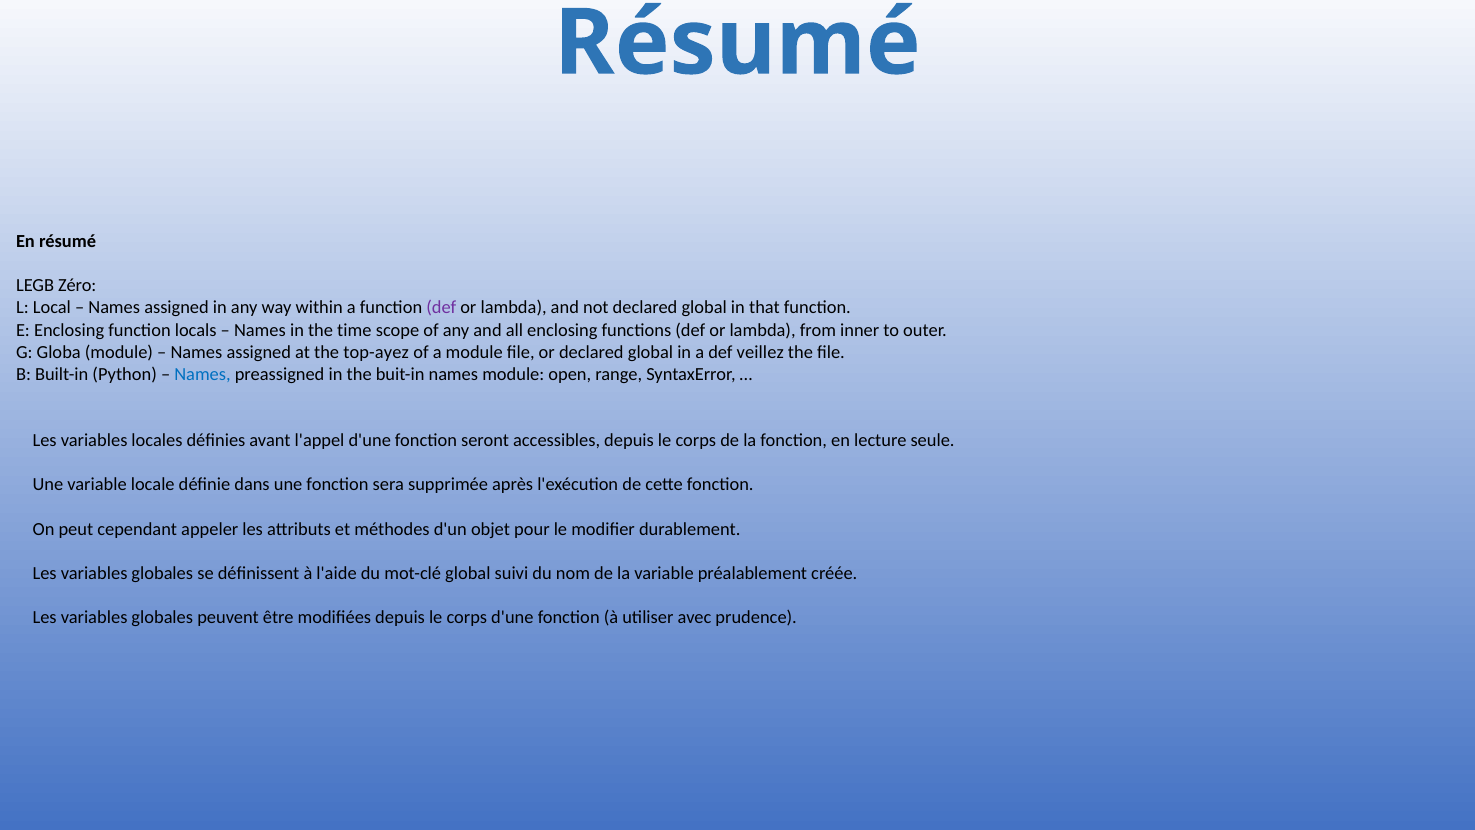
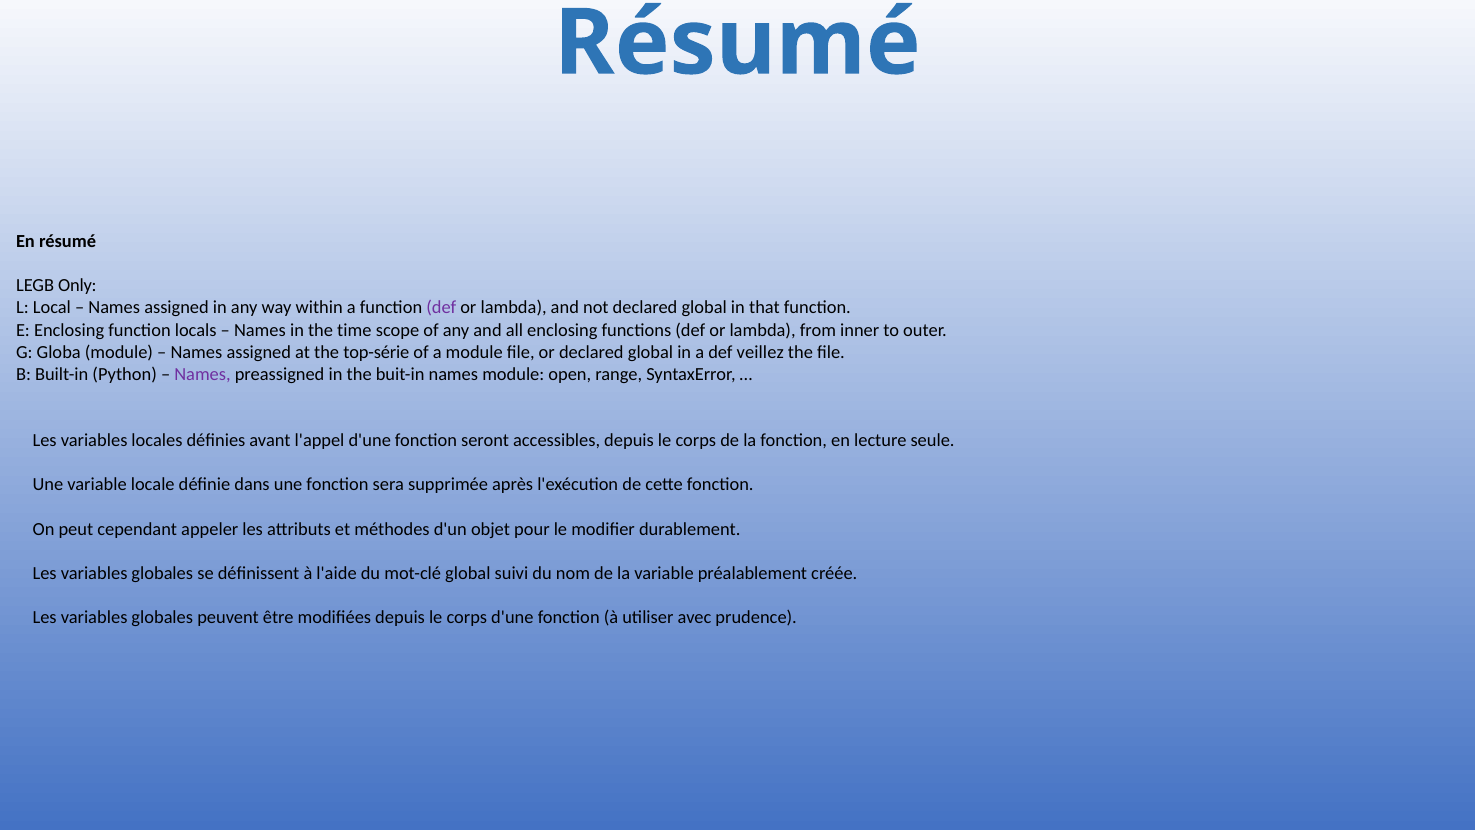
Zéro: Zéro -> Only (77, 286)
top-ayez: top-ayez -> top-série (376, 352)
Names colour: blue -> purple (202, 374)
